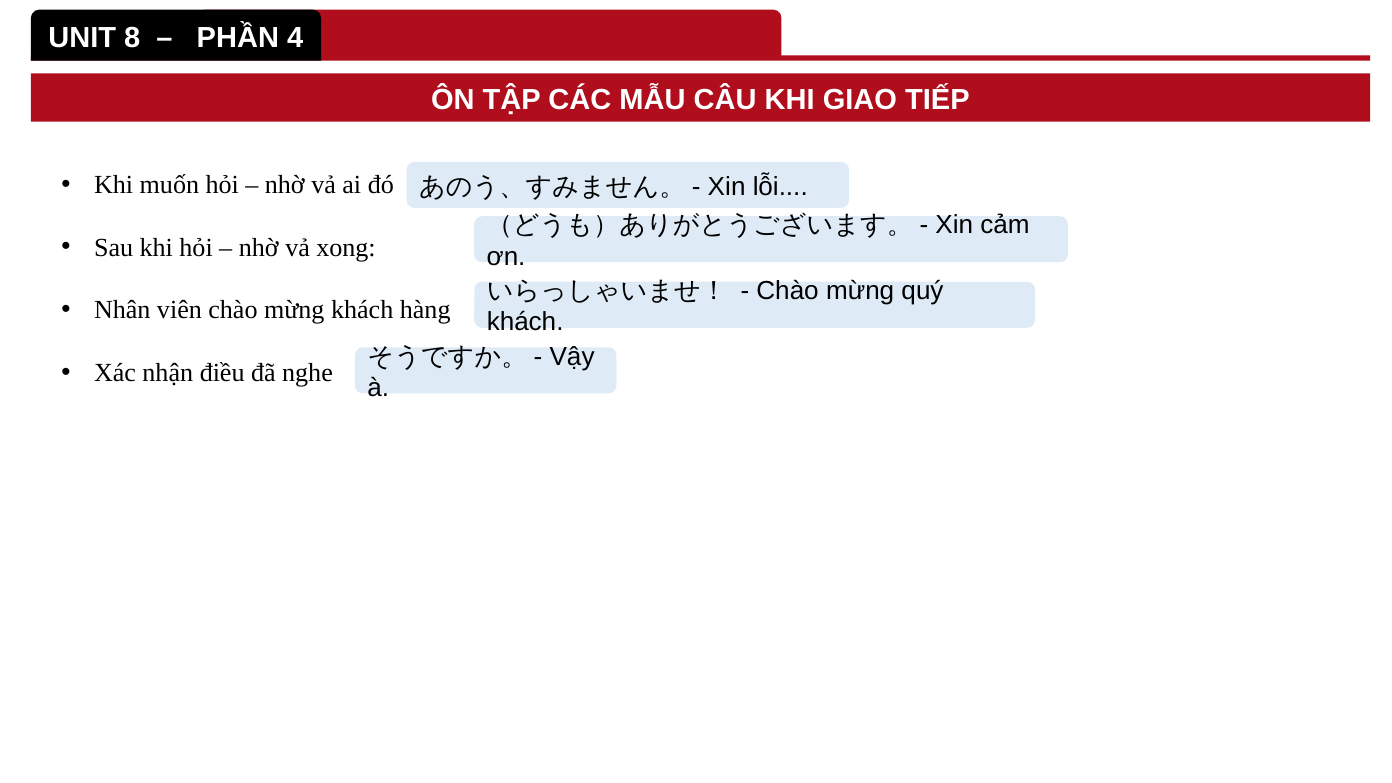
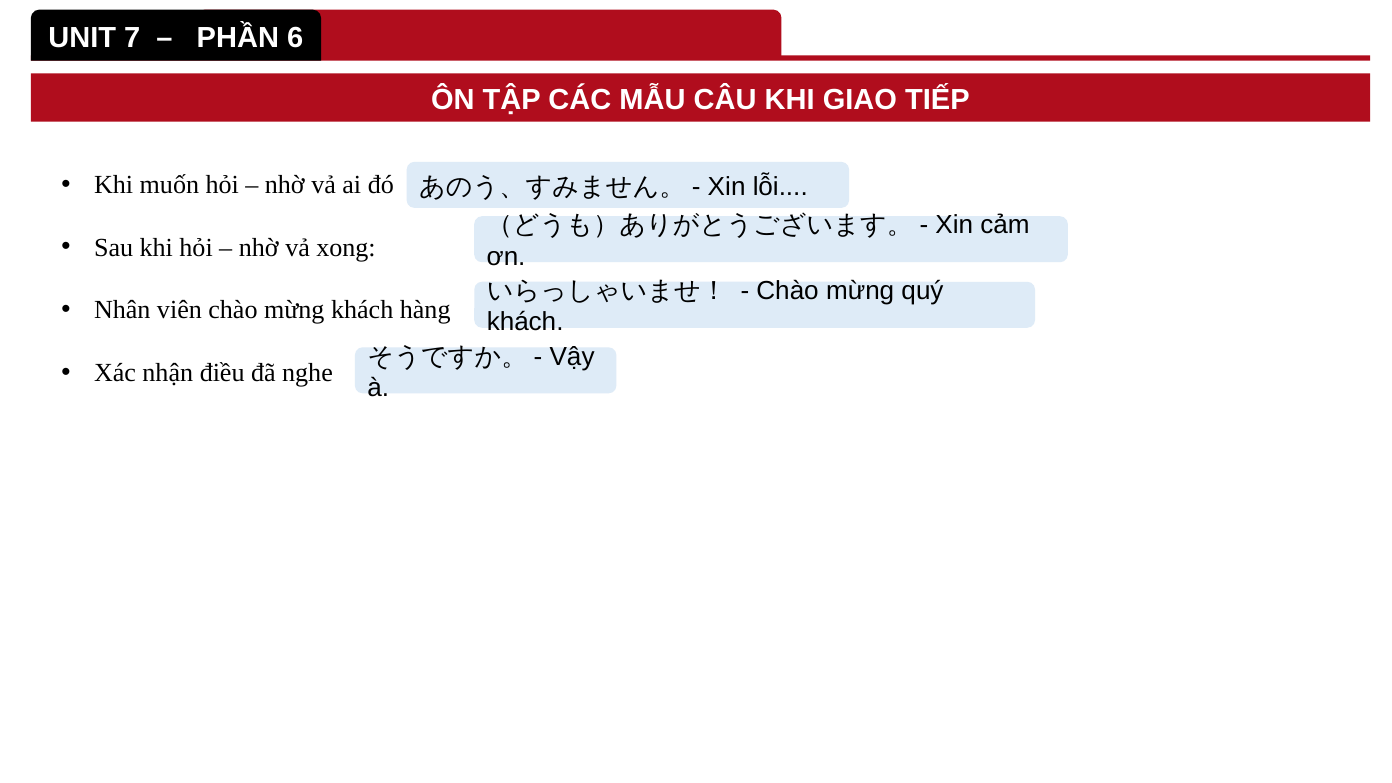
8: 8 -> 7 (132, 38)
4: 4 -> 6 (295, 38)
